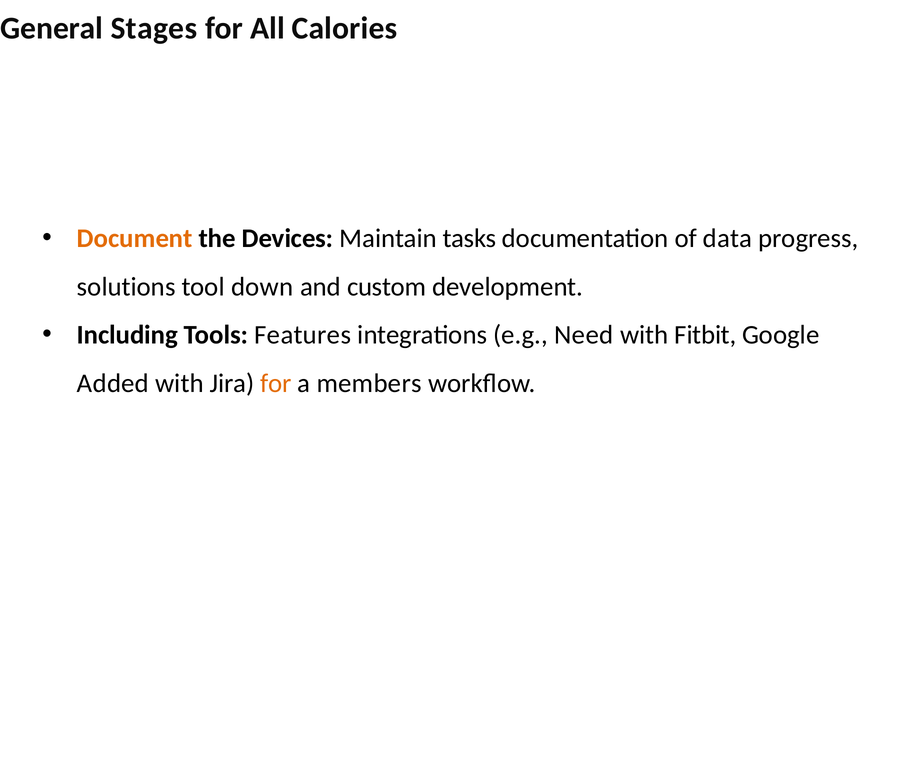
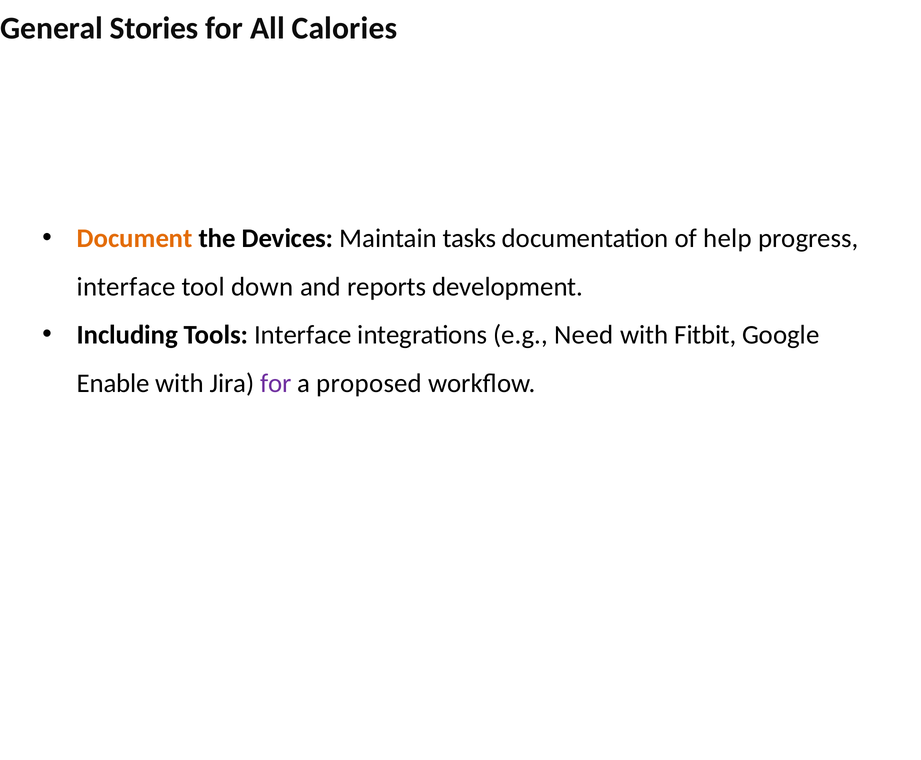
Stages: Stages -> Stories (154, 29)
data: data -> help (728, 238)
solutions: solutions -> interface (126, 287)
custom: custom -> reports (387, 287)
Tools Features: Features -> Interface (303, 335)
Added: Added -> Enable (113, 383)
for colour: orange -> purple (276, 383)
members: members -> proposed (369, 383)
